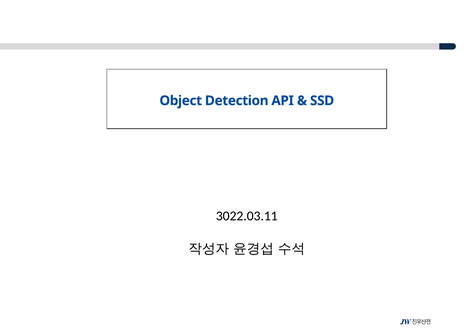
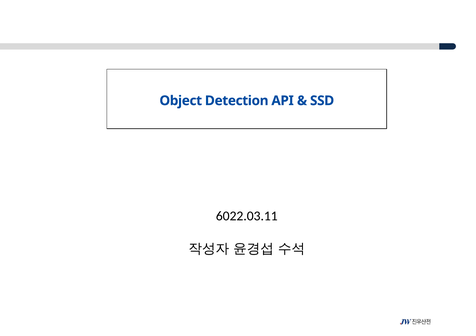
3022.03.11: 3022.03.11 -> 6022.03.11 (247, 217)
